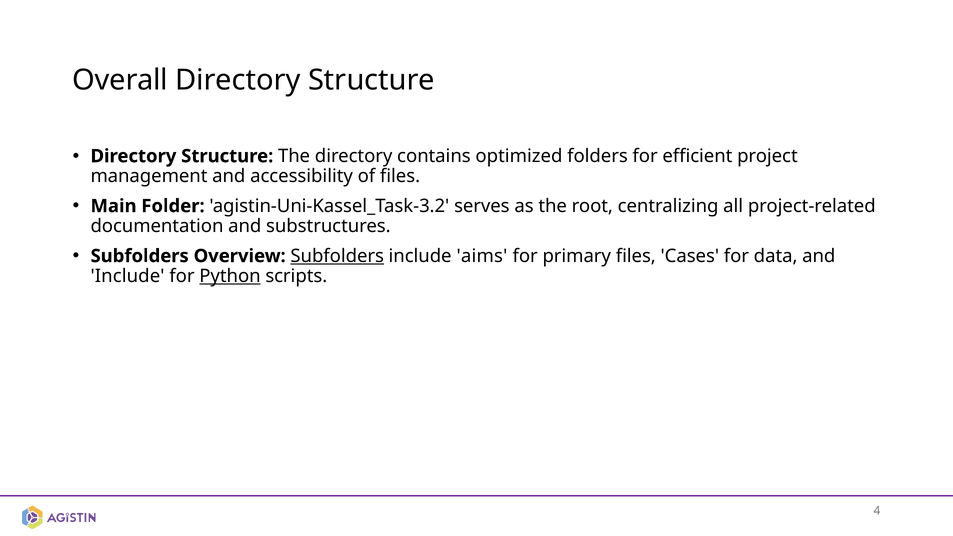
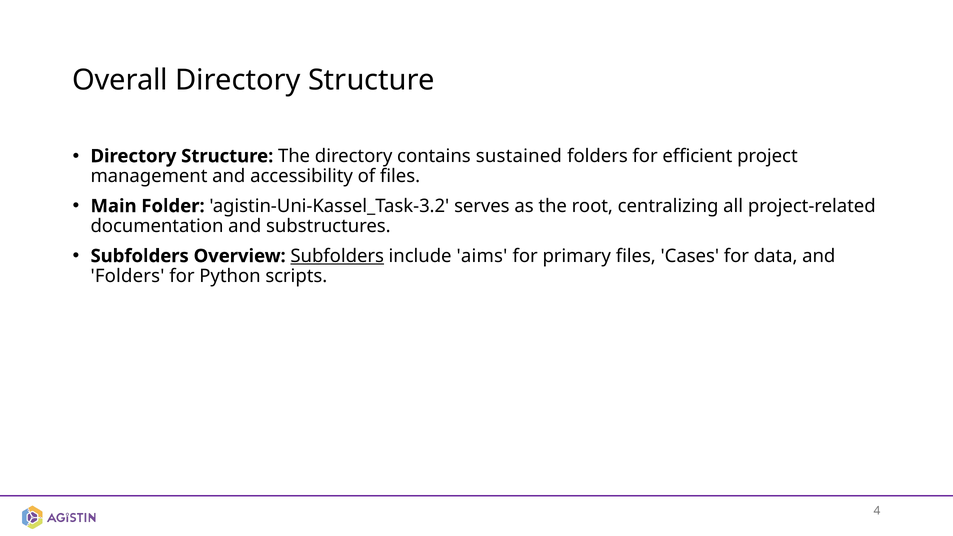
optimized: optimized -> sustained (519, 156)
Include: Include -> Folders (127, 276)
Python underline: present -> none (230, 276)
